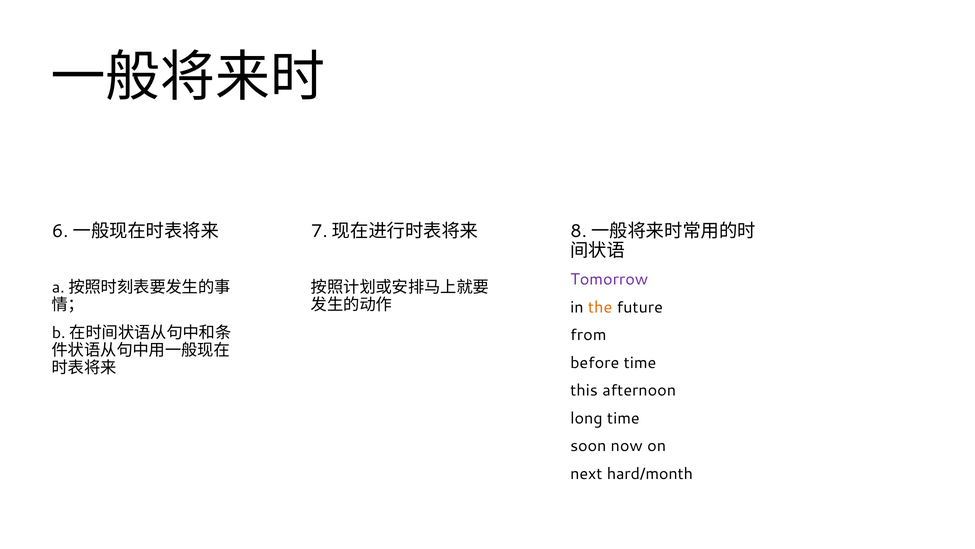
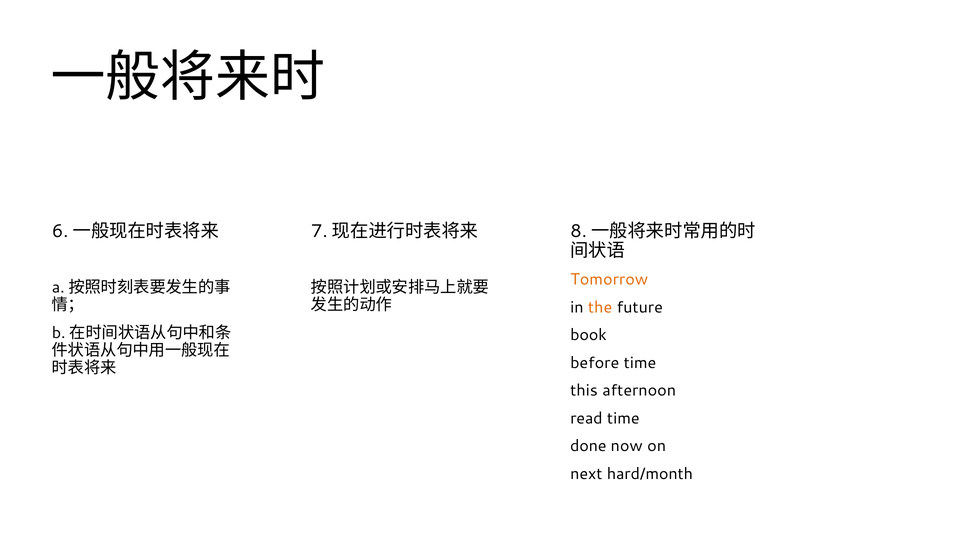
Tomorrow colour: purple -> orange (609, 279)
from: from -> book (588, 335)
long: long -> read (586, 418)
soon: soon -> done (588, 445)
